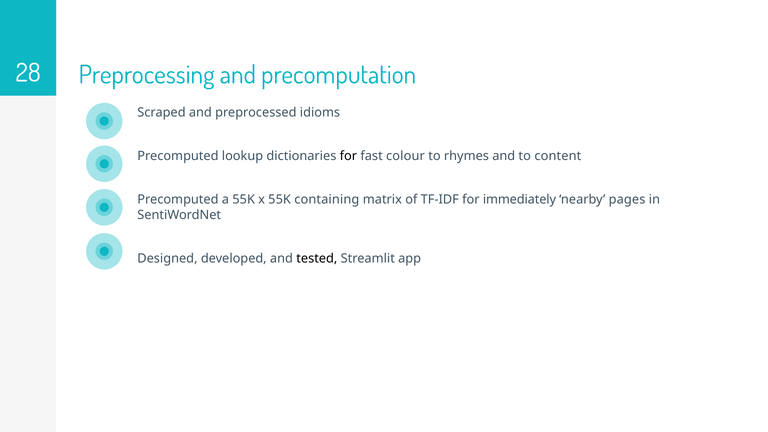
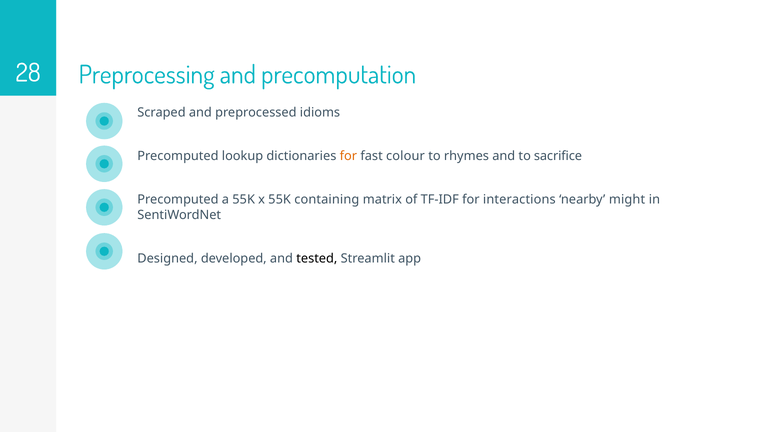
for colour: black -> orange (348, 156)
content: content -> sacrifice (558, 156)
immediately: immediately -> interactions (519, 200)
pages: pages -> might (627, 200)
